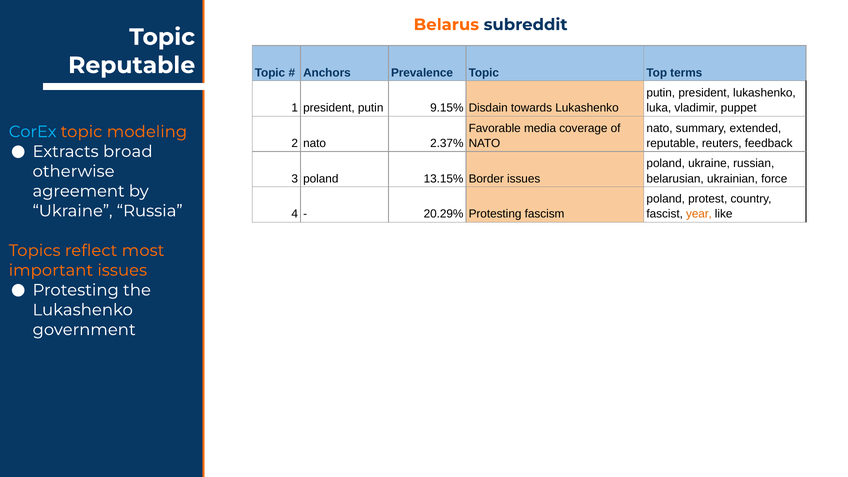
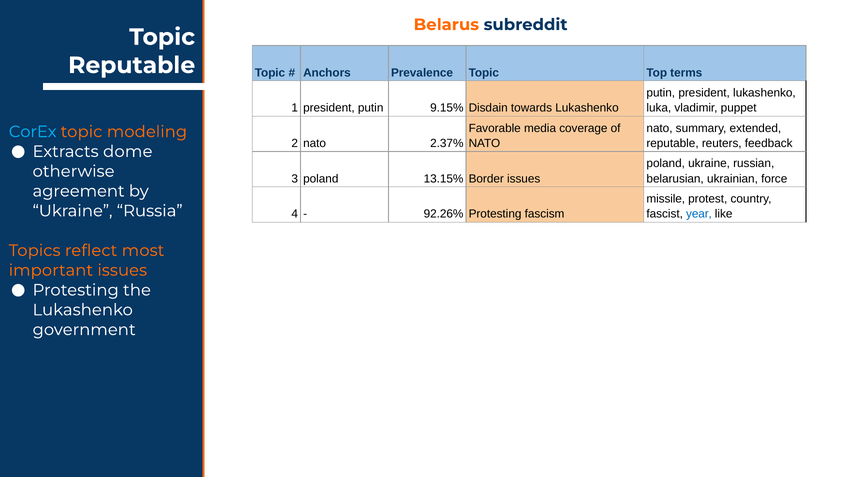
broad: broad -> dome (128, 152)
poland: poland -> missile (666, 199)
20.29%: 20.29% -> 92.26% (444, 214)
year colour: orange -> blue (699, 214)
